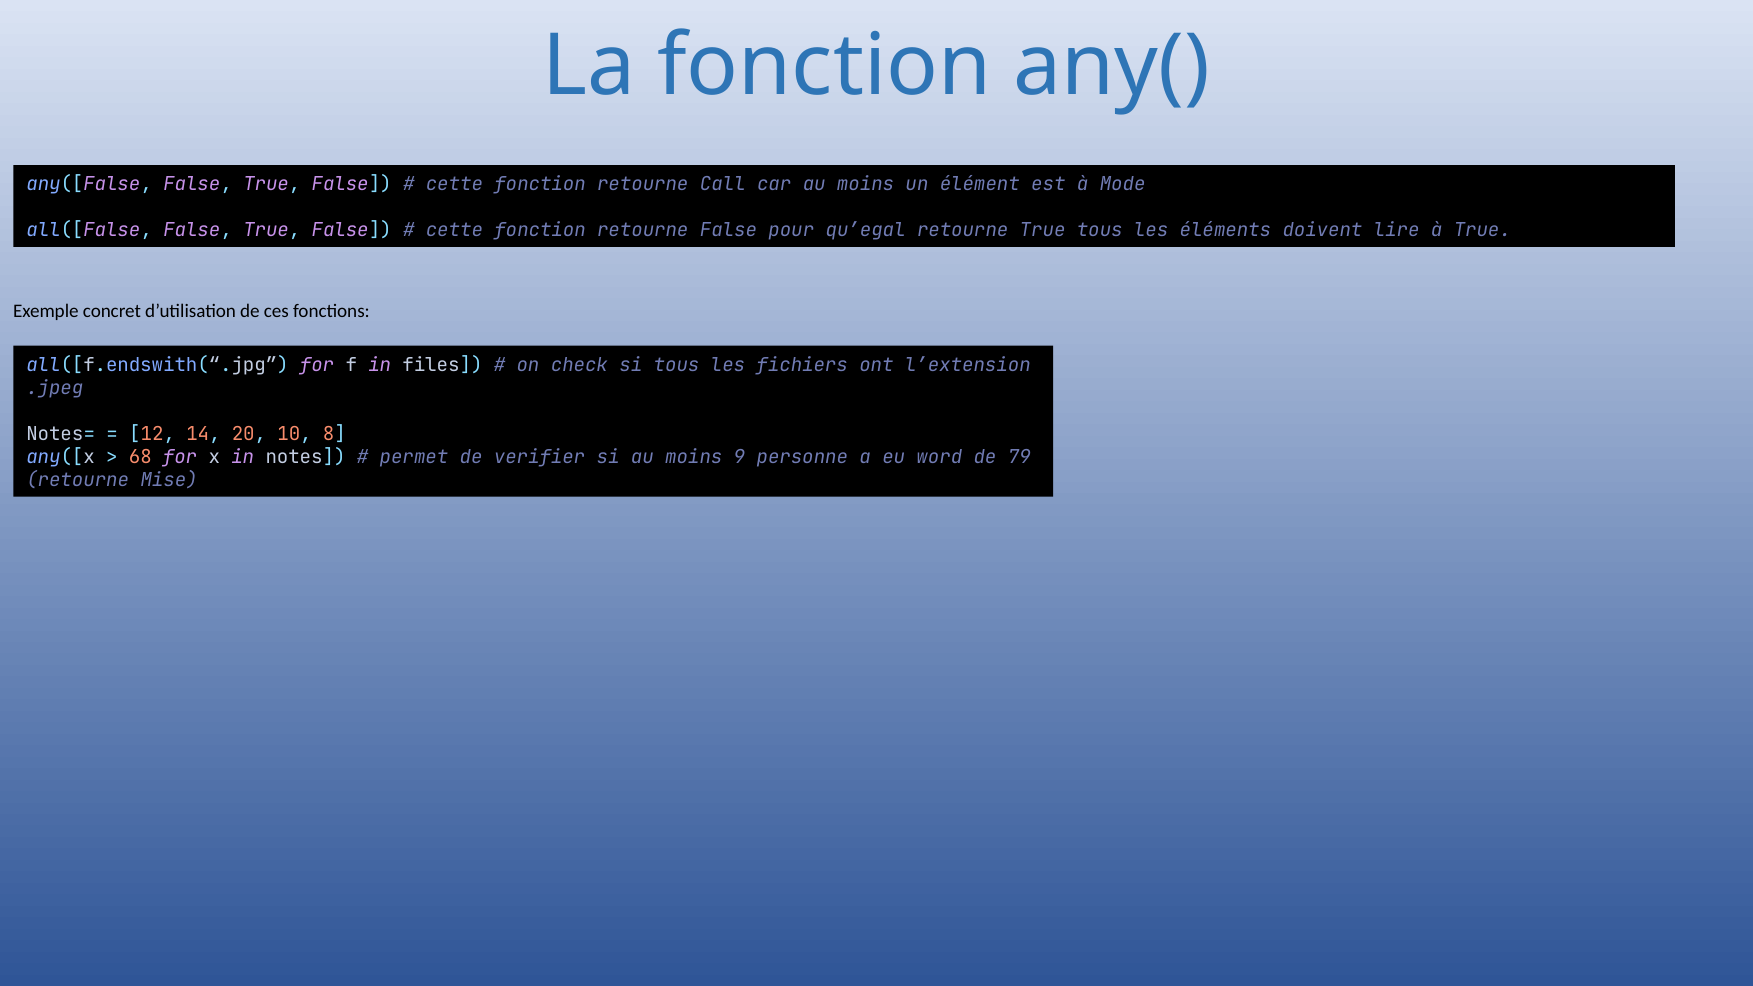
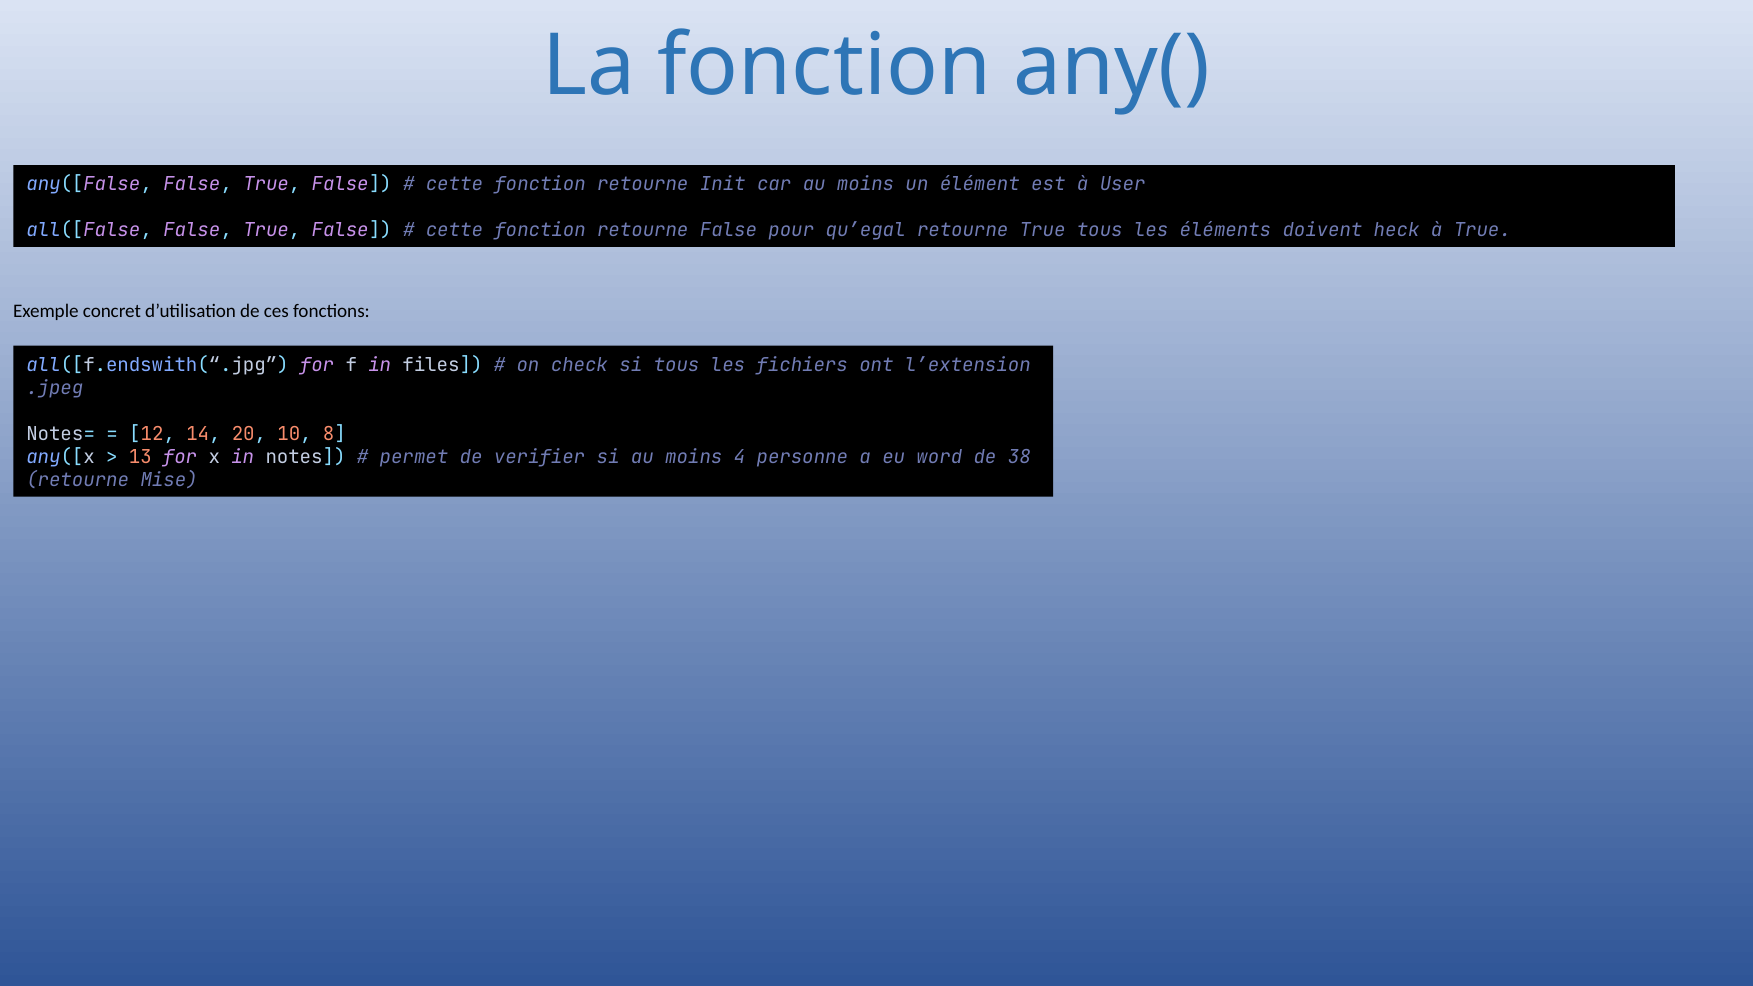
Call: Call -> Init (723, 184)
Mode: Mode -> User (1123, 184)
lire: lire -> heck (1397, 230)
68: 68 -> 13 (140, 457)
9: 9 -> 4 (739, 457)
79: 79 -> 38 (1019, 457)
